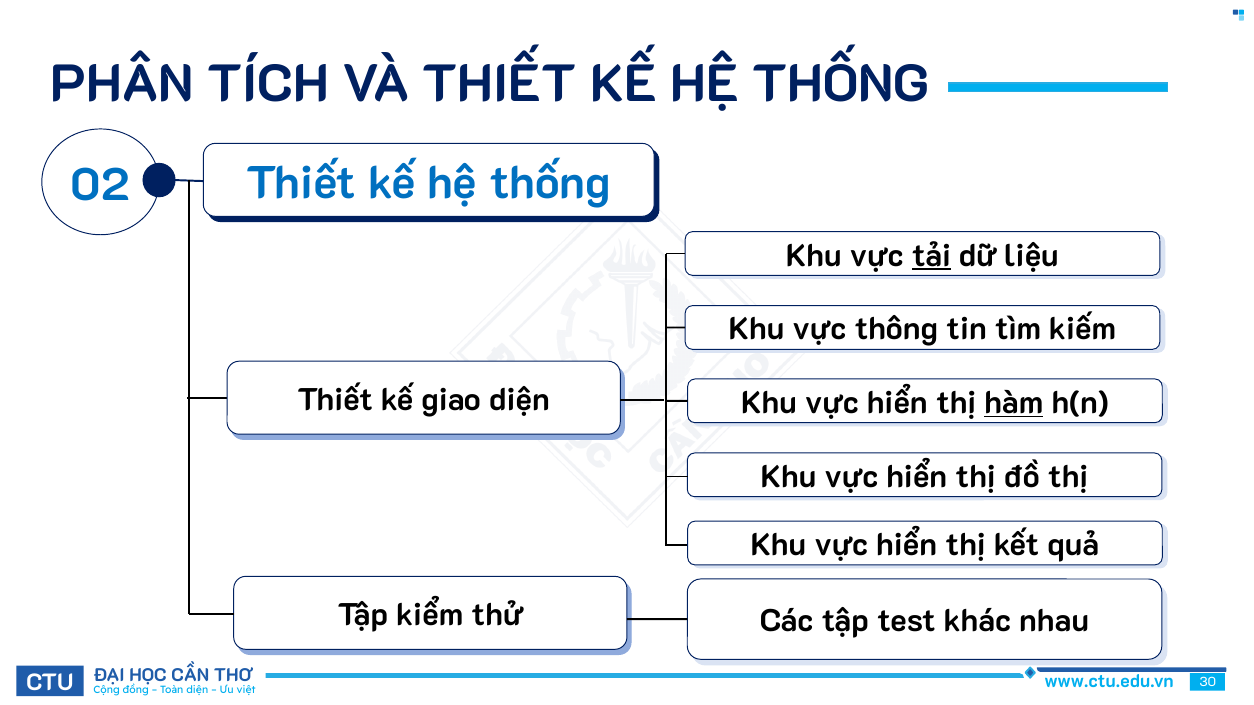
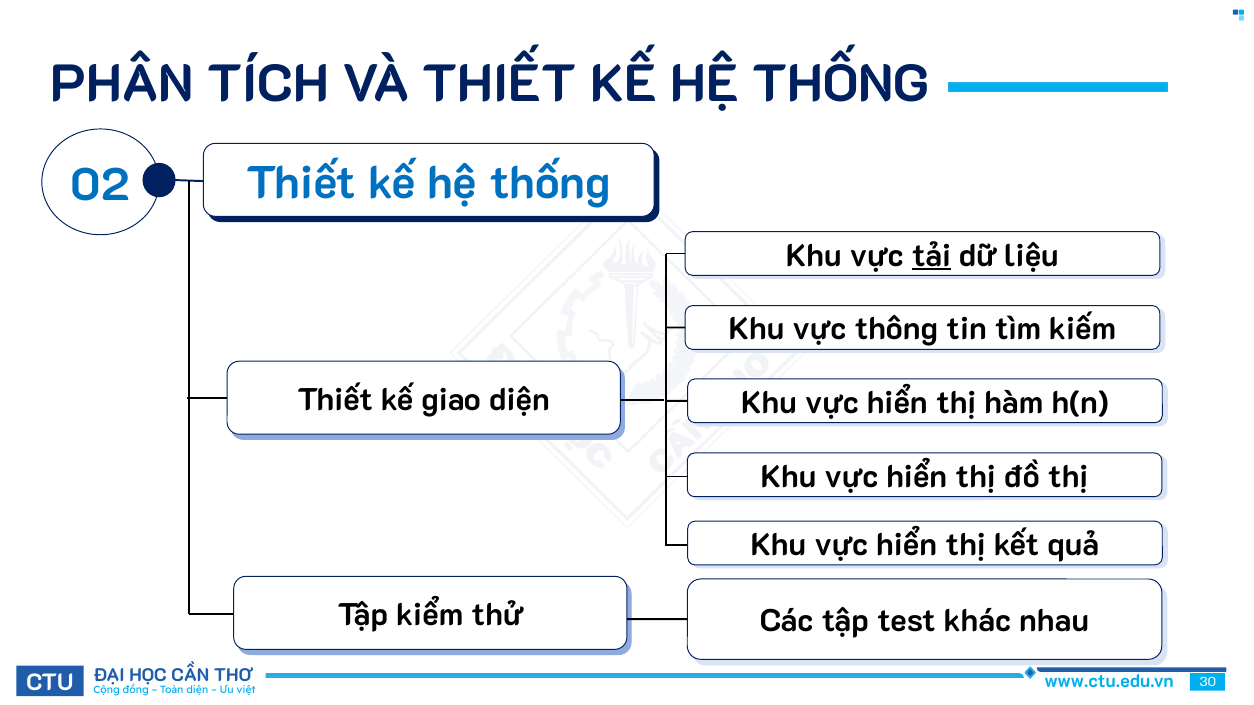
hàm underline: present -> none (1014, 403)
